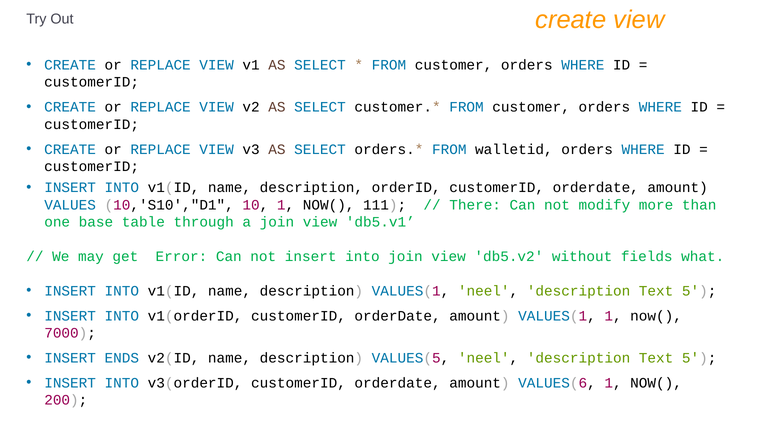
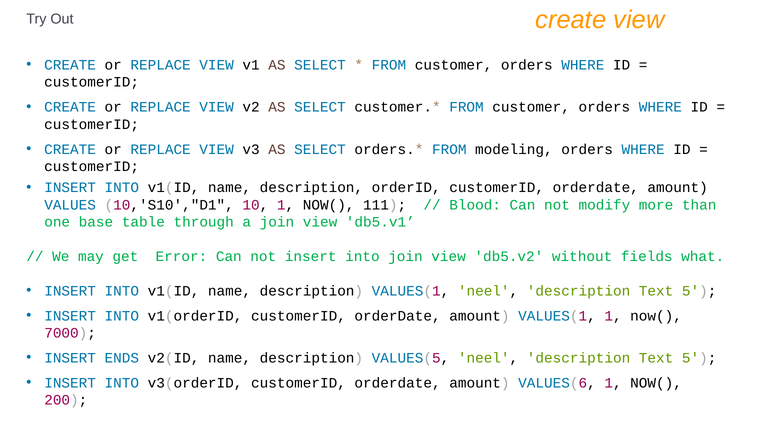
walletid: walletid -> modeling (514, 149)
There: There -> Blood (475, 205)
